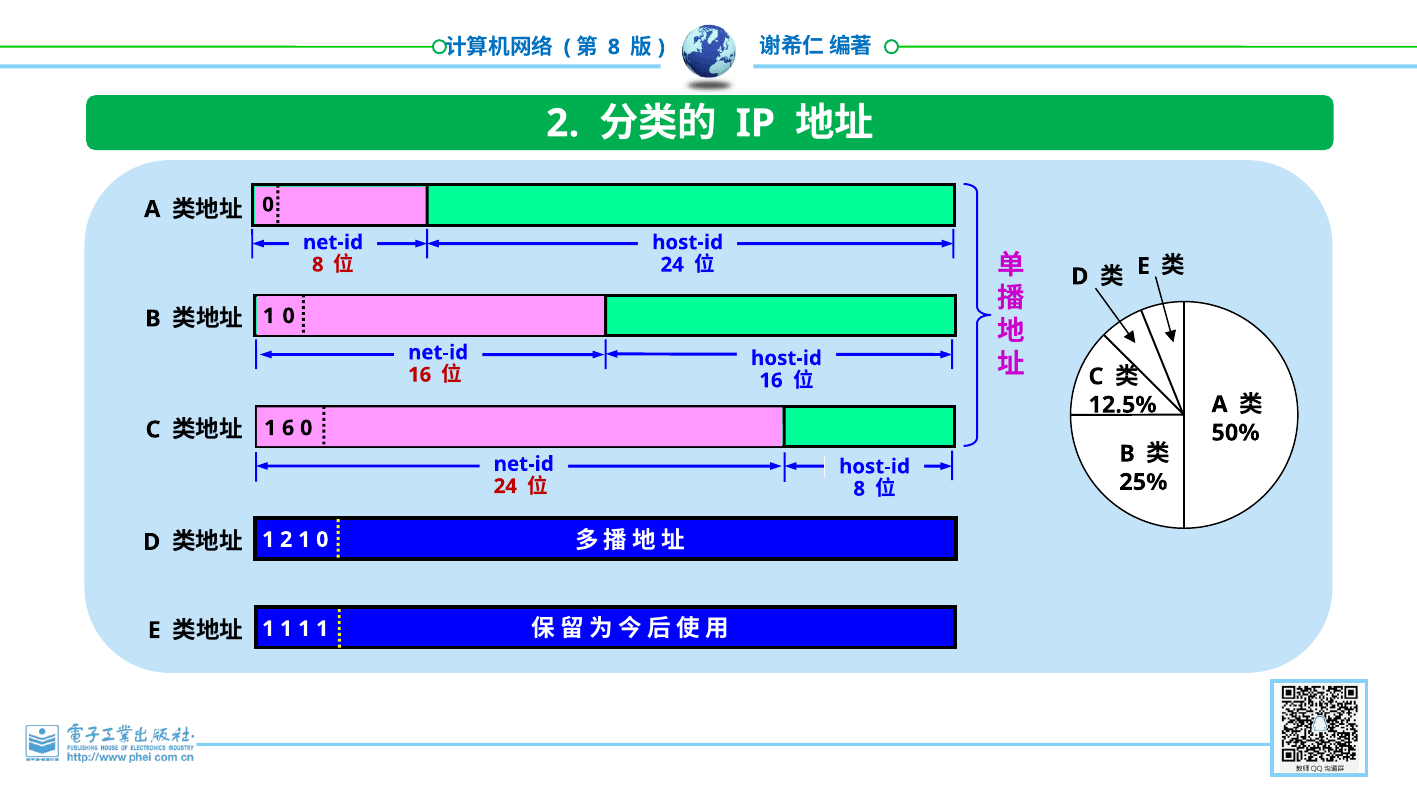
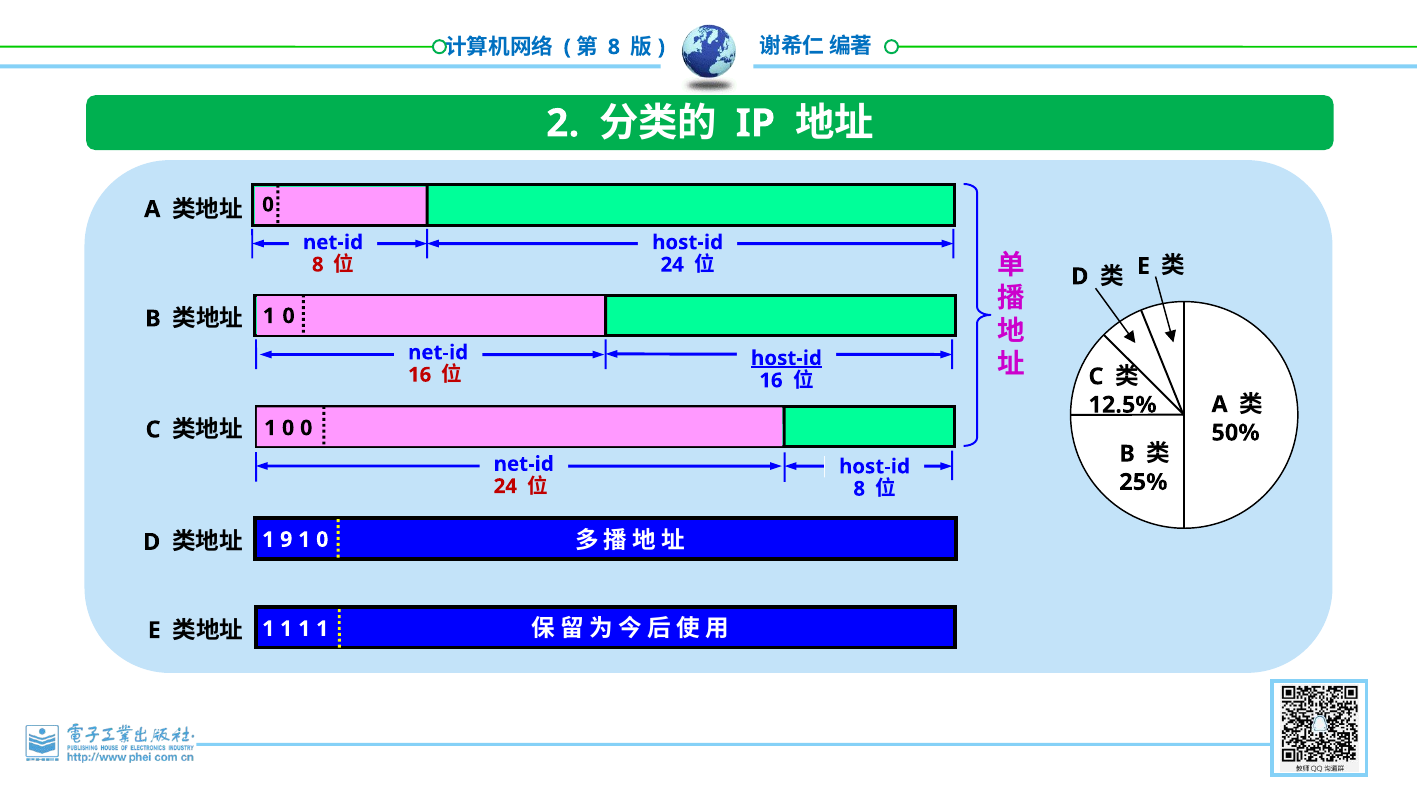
host-id underline: none -> present (786, 358)
6: 6 -> 0 (288, 428)
1 2: 2 -> 9 (286, 540)
